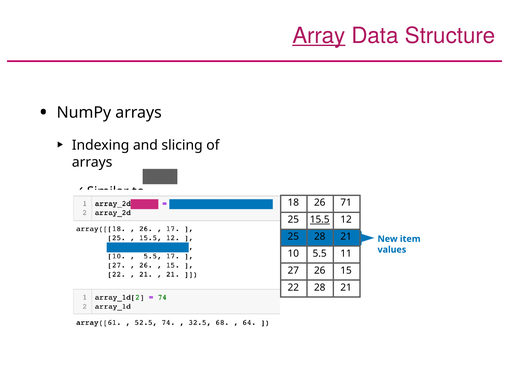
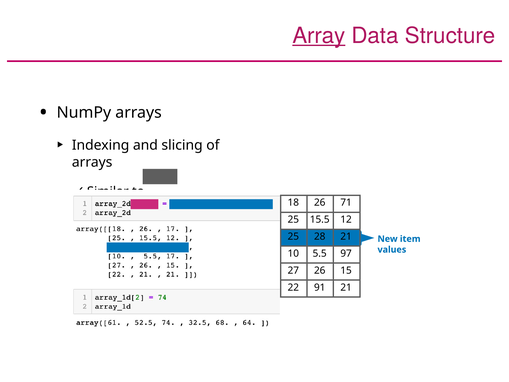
15.5 underline: present -> none (320, 219)
11: 11 -> 97 (346, 253)
22 28: 28 -> 91 (320, 287)
